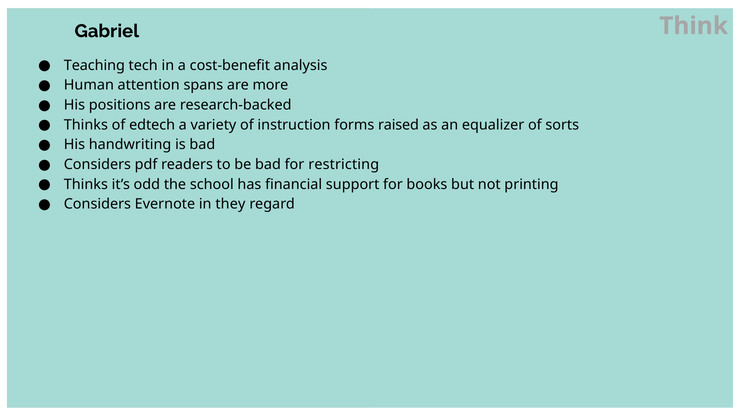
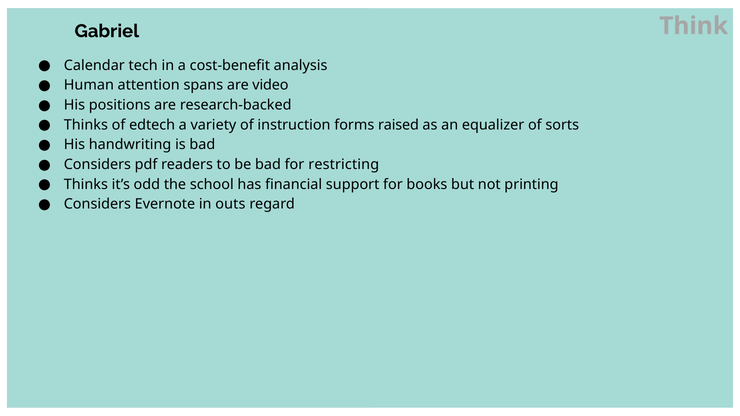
Teaching: Teaching -> Calendar (94, 65)
more: more -> video (270, 85)
they: they -> outs (230, 204)
